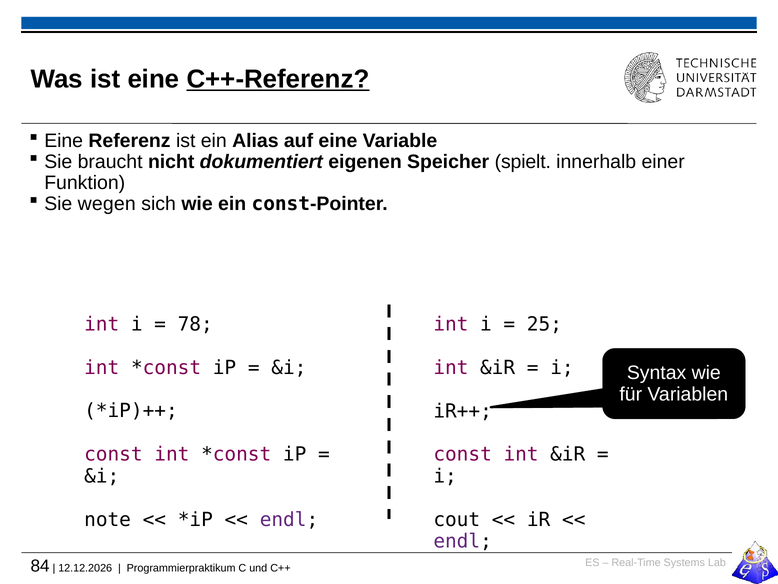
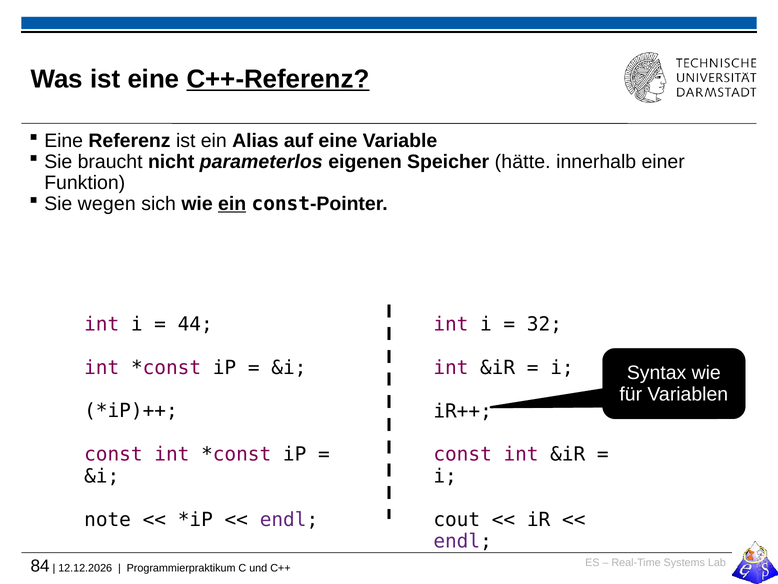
dokumentiert: dokumentiert -> parameterlos (261, 162)
spielt: spielt -> hätte (523, 162)
ein underline: none -> present (232, 204)
78: 78 -> 44 (195, 324)
25: 25 -> 32 (544, 324)
